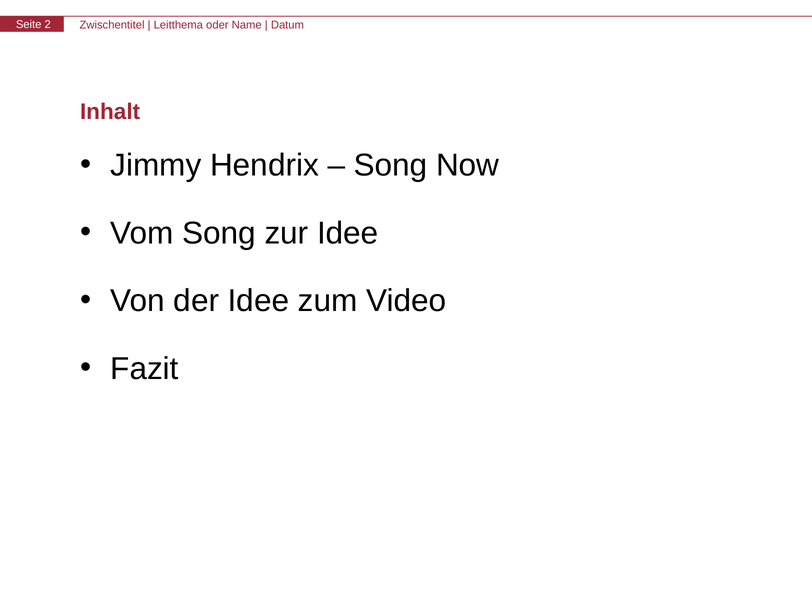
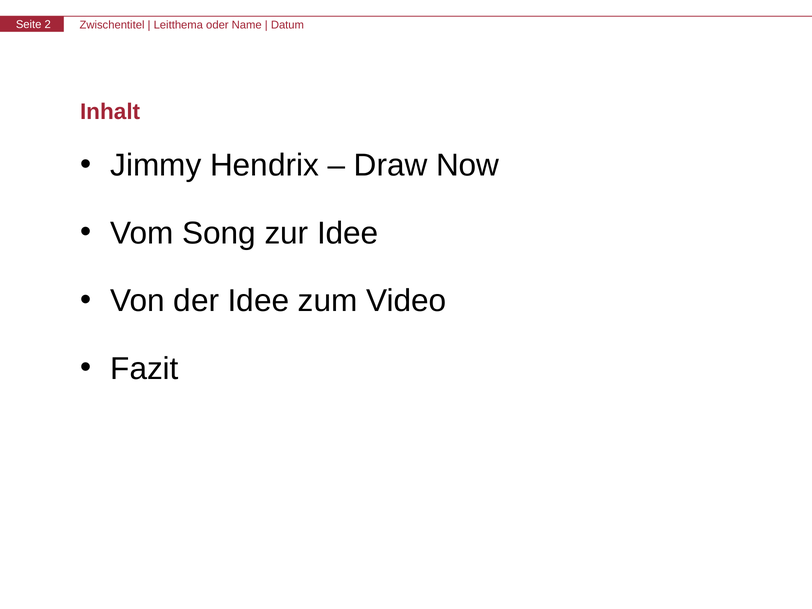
Song: Song -> Draw (391, 166)
